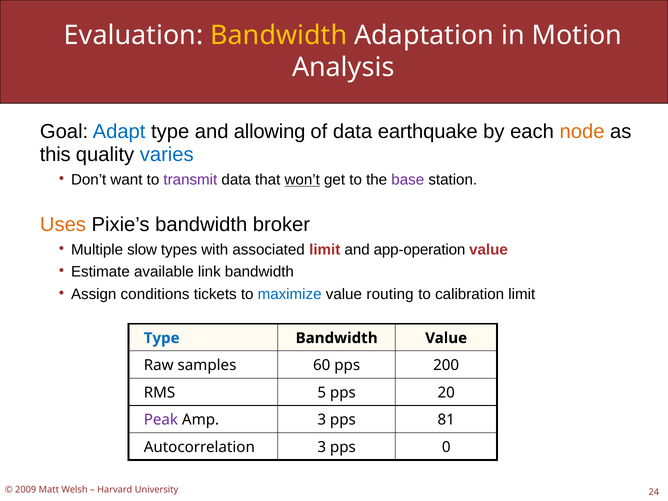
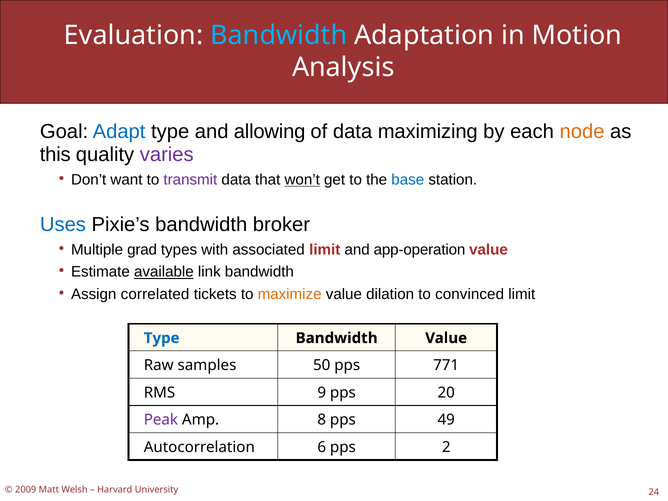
Bandwidth colour: yellow -> light blue (279, 35)
earthquake: earthquake -> maximizing (428, 131)
varies colour: blue -> purple (167, 155)
base colour: purple -> blue (408, 180)
Uses colour: orange -> blue (63, 224)
slow: slow -> grad (142, 250)
available underline: none -> present (164, 272)
conditions: conditions -> correlated (155, 294)
maximize colour: blue -> orange (290, 294)
routing: routing -> dilation (390, 294)
calibration: calibration -> convinced (470, 294)
60: 60 -> 50 (322, 365)
200: 200 -> 771 (446, 365)
5: 5 -> 9 (322, 393)
Amp 3: 3 -> 8 (322, 420)
81: 81 -> 49 (446, 420)
Autocorrelation 3: 3 -> 6 (322, 447)
0: 0 -> 2 (446, 447)
